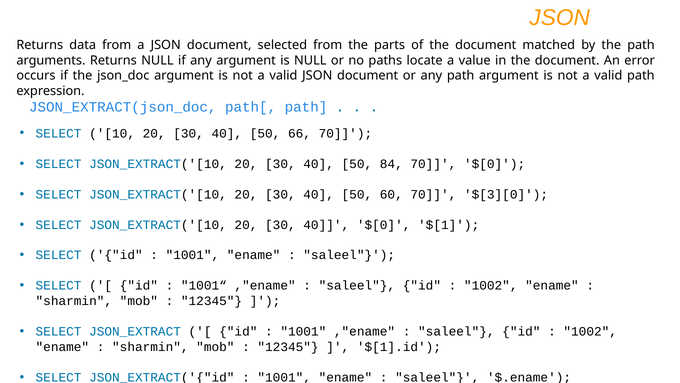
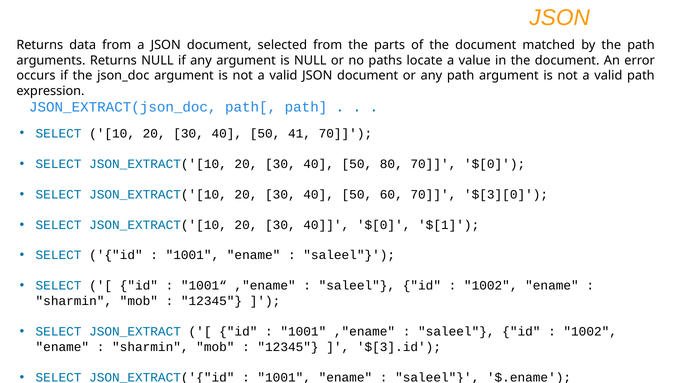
66: 66 -> 41 (300, 133)
84: 84 -> 80 (391, 164)
$[1].id: $[1].id -> $[3].id (399, 347)
